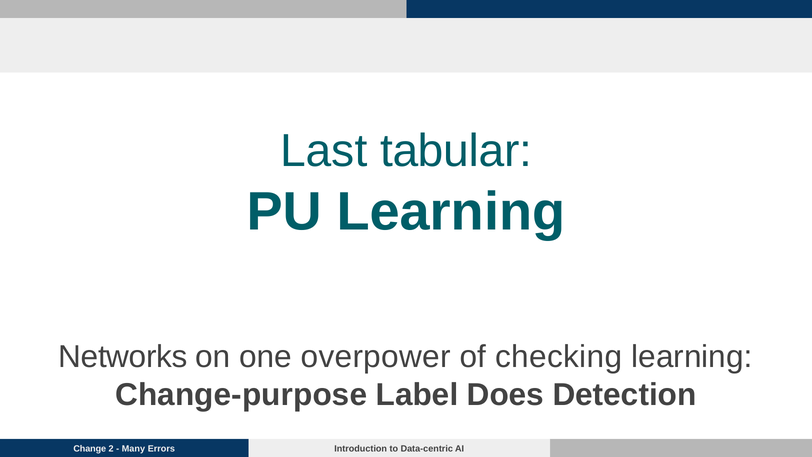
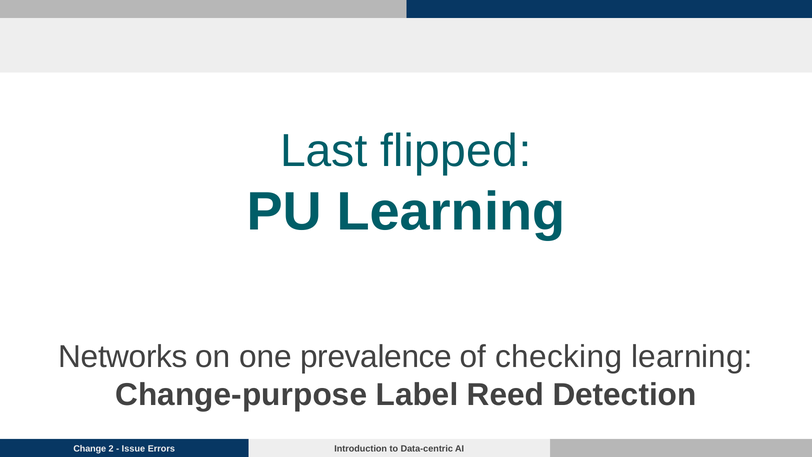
tabular: tabular -> flipped (456, 151)
overpower: overpower -> prevalence (376, 357)
Does: Does -> Reed (505, 395)
Many: Many -> Issue (133, 448)
